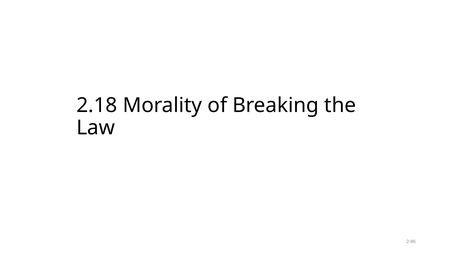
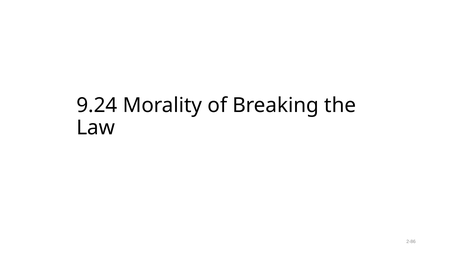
2.18: 2.18 -> 9.24 (97, 105)
